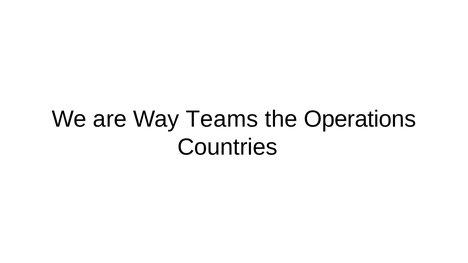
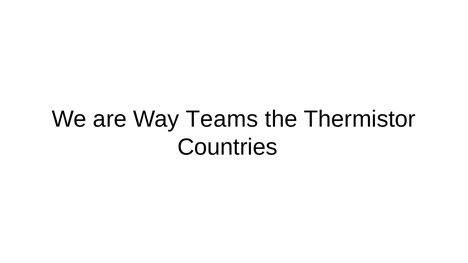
Operations: Operations -> Thermistor (360, 119)
